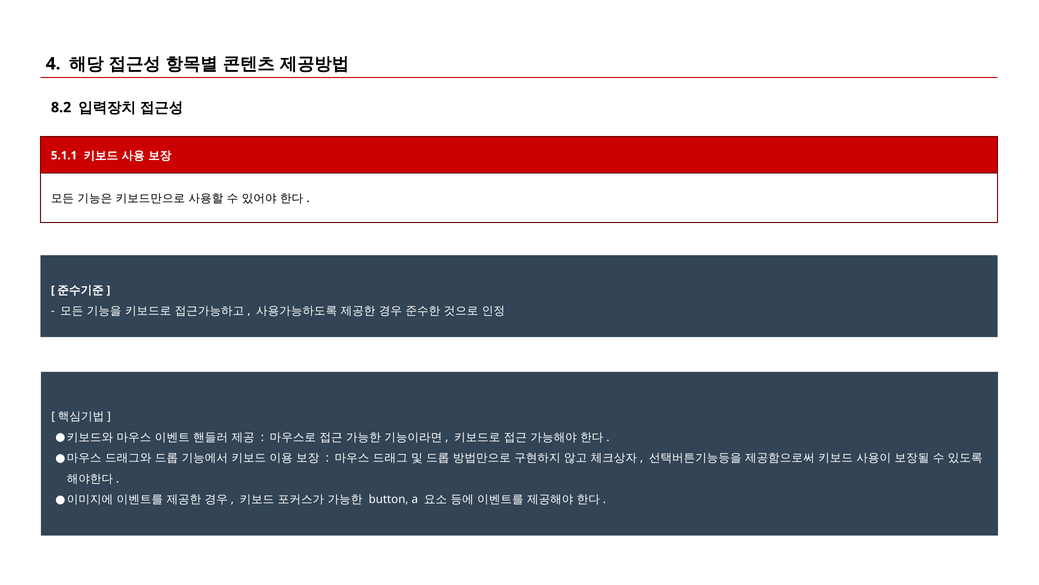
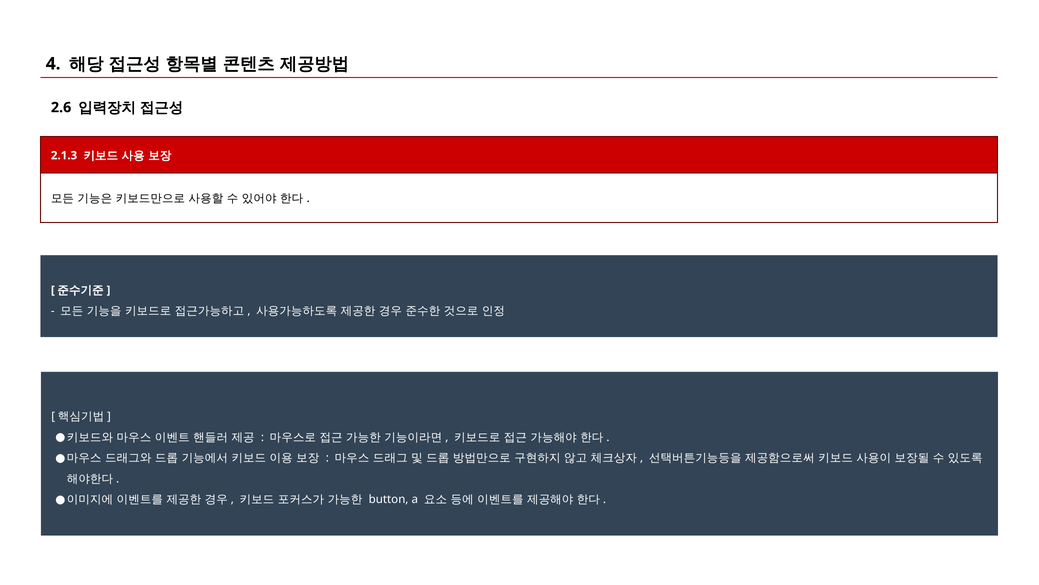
8.2: 8.2 -> 2.6 (61, 107)
5.1.1: 5.1.1 -> 2.1.3 (64, 155)
